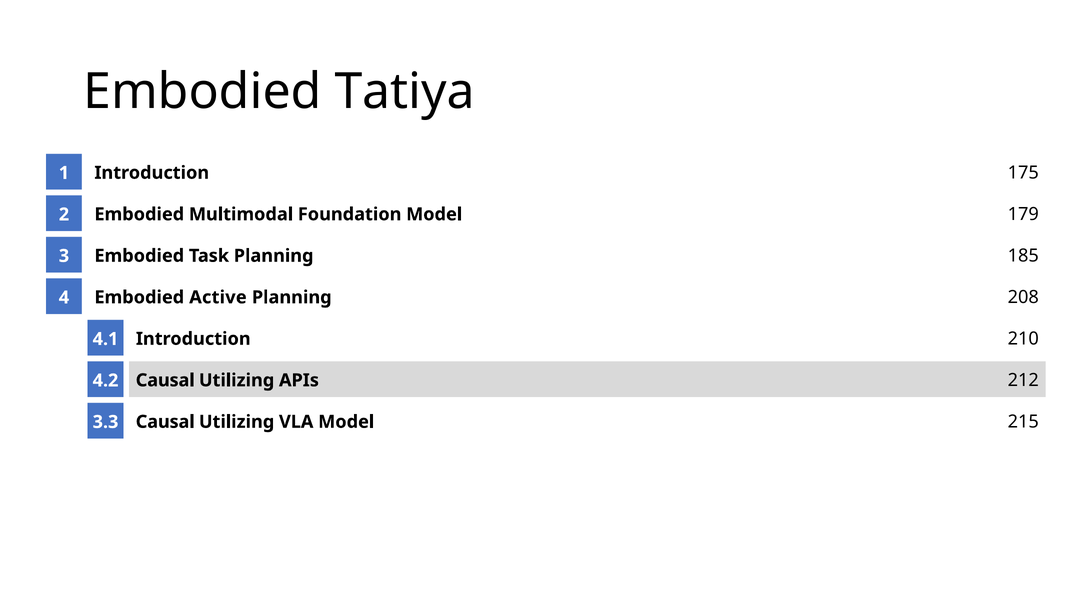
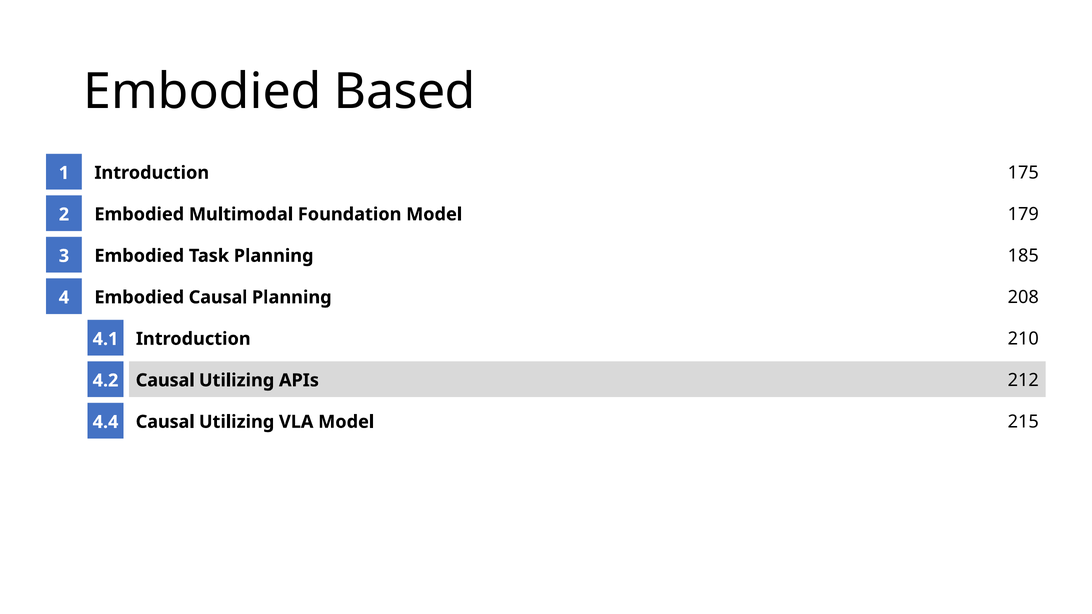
Tatiya: Tatiya -> Based (405, 92)
Embodied Active: Active -> Causal (218, 297)
3.3: 3.3 -> 4.4 (106, 422)
